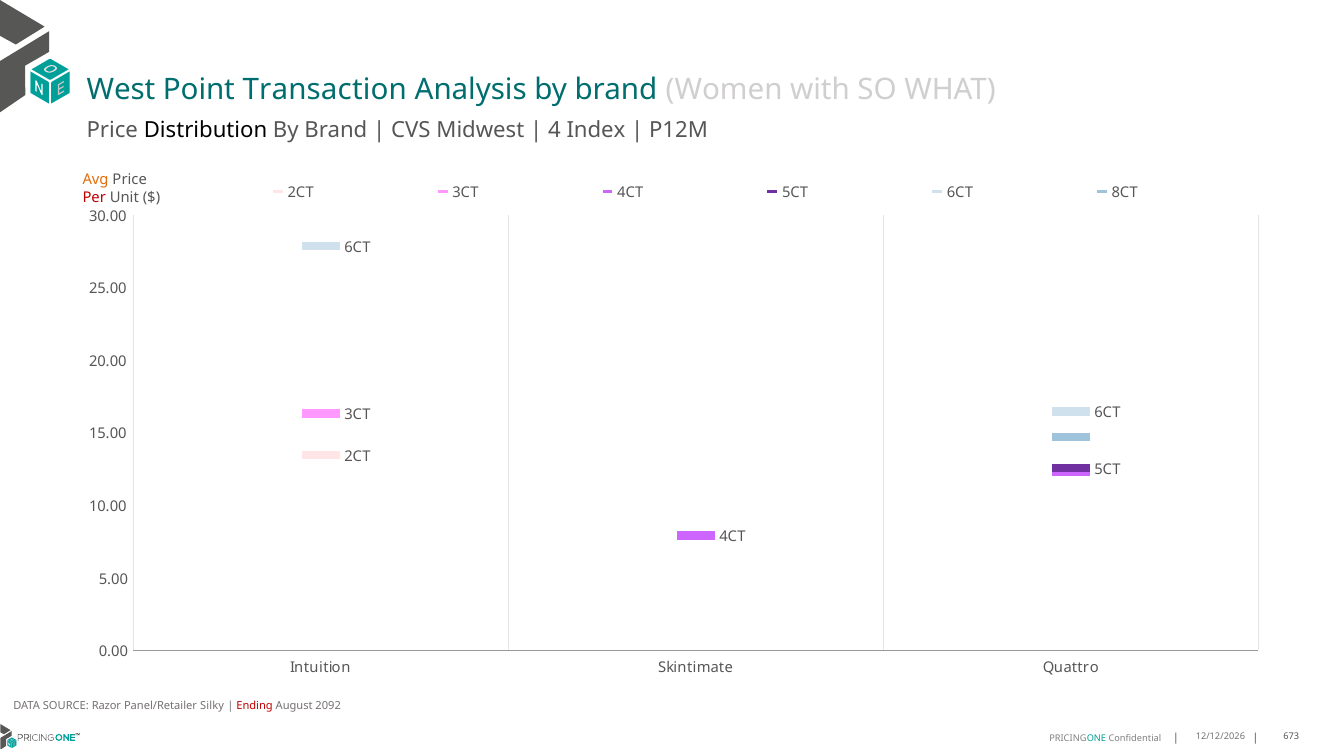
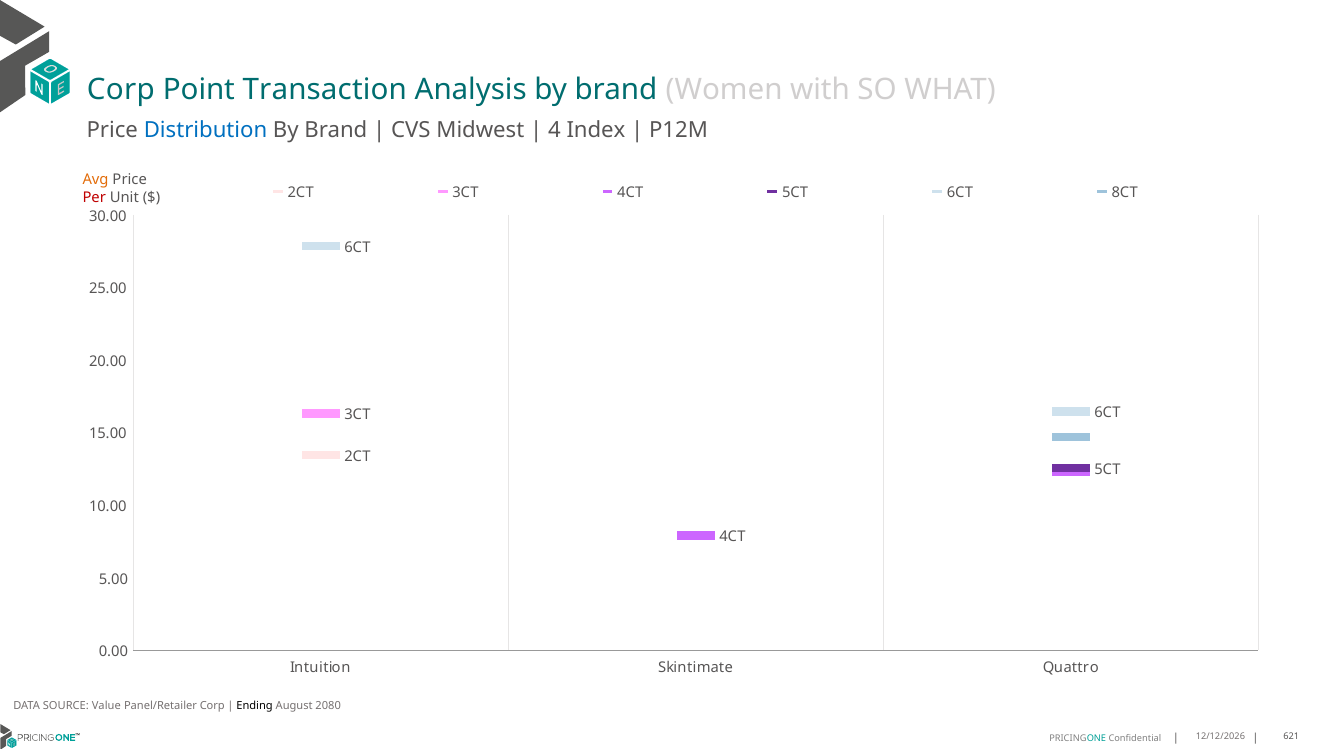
West: West -> Corp (121, 90)
Distribution colour: black -> blue (206, 130)
Razor: Razor -> Value (106, 706)
Panel/Retailer Silky: Silky -> Corp (212, 706)
Ending colour: red -> black (255, 706)
2092: 2092 -> 2080 (328, 706)
673: 673 -> 621 (1291, 737)
